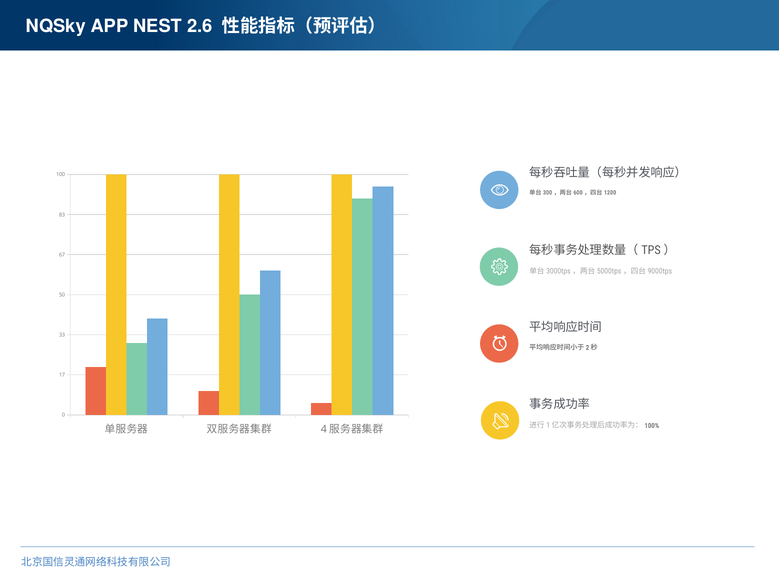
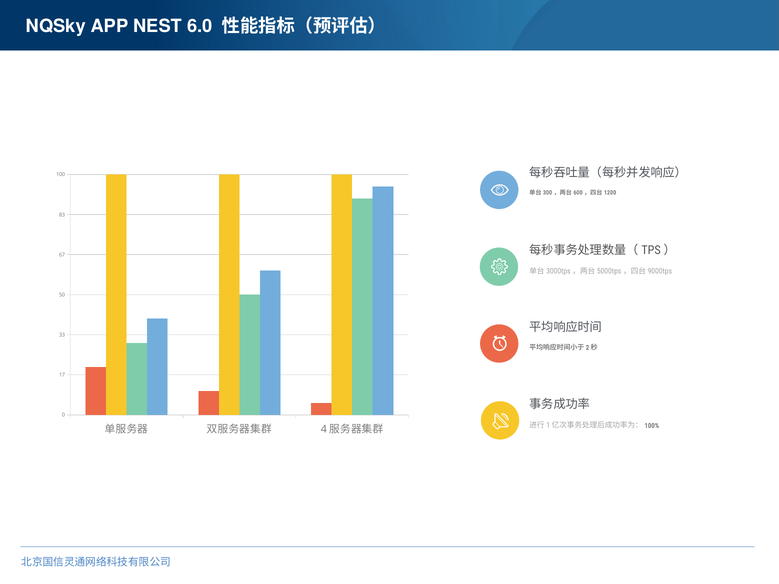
2.6: 2.6 -> 6.0 (200, 26)
